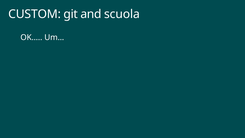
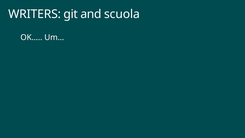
CUSTOM: CUSTOM -> WRITERS (35, 14)
